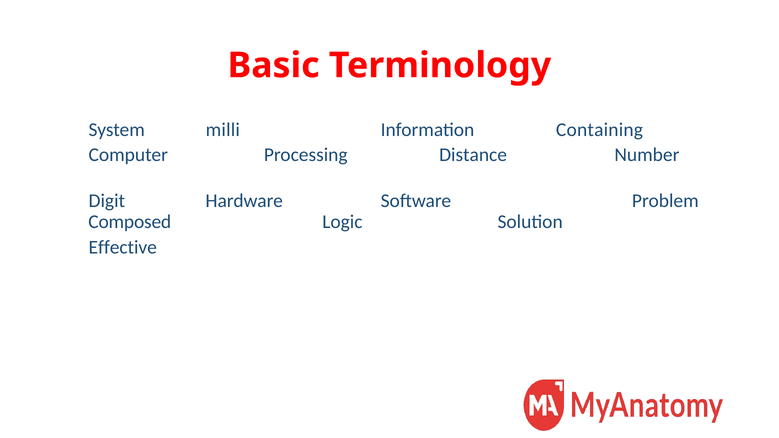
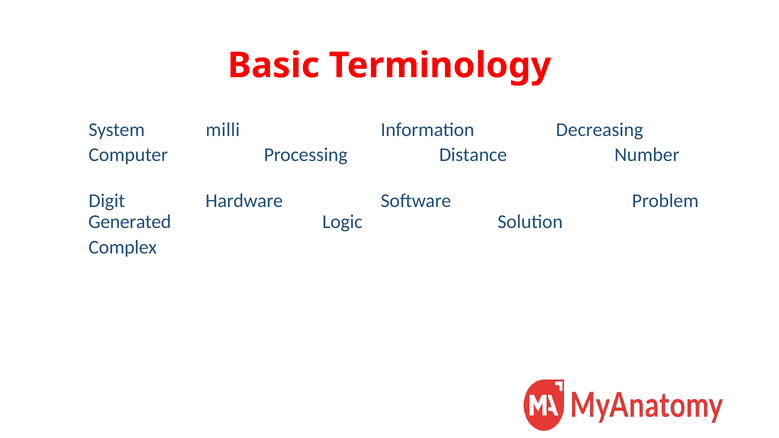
Containing: Containing -> Decreasing (600, 130)
Composed: Composed -> Generated (130, 222)
Effective: Effective -> Complex (123, 247)
